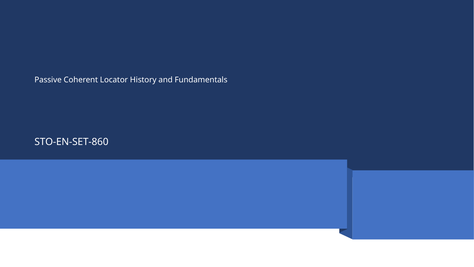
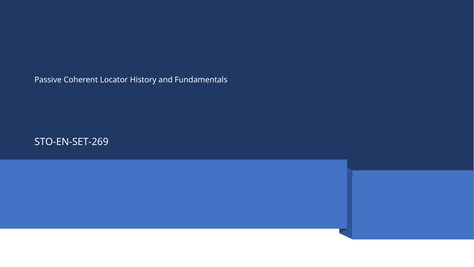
STO-EN-SET-860: STO-EN-SET-860 -> STO-EN-SET-269 (71, 142)
